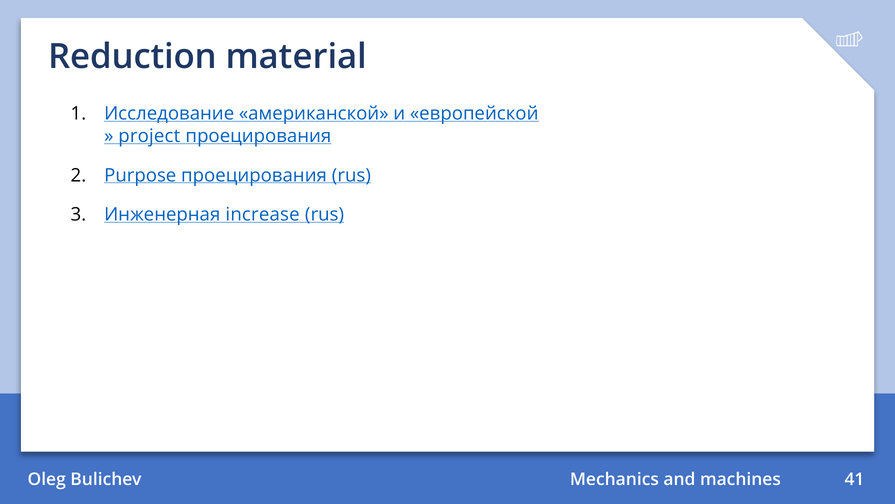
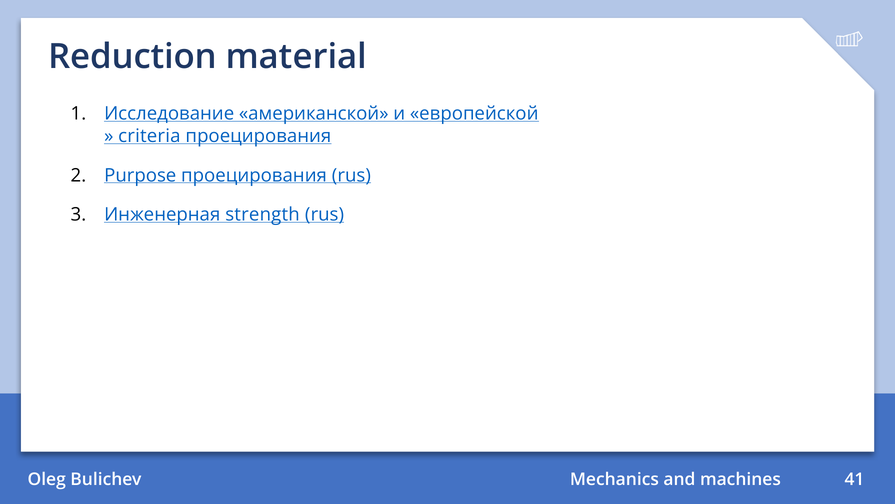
project: project -> criteria (149, 136)
increase: increase -> strength (263, 215)
